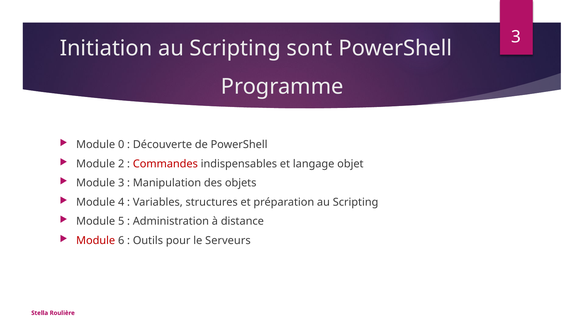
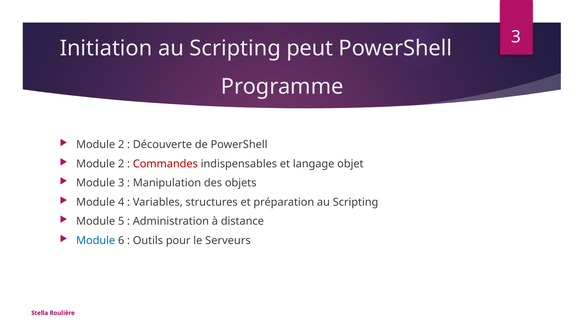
sont: sont -> peut (310, 48)
0: 0 -> 2 (121, 145)
Module colour: red -> blue (96, 241)
